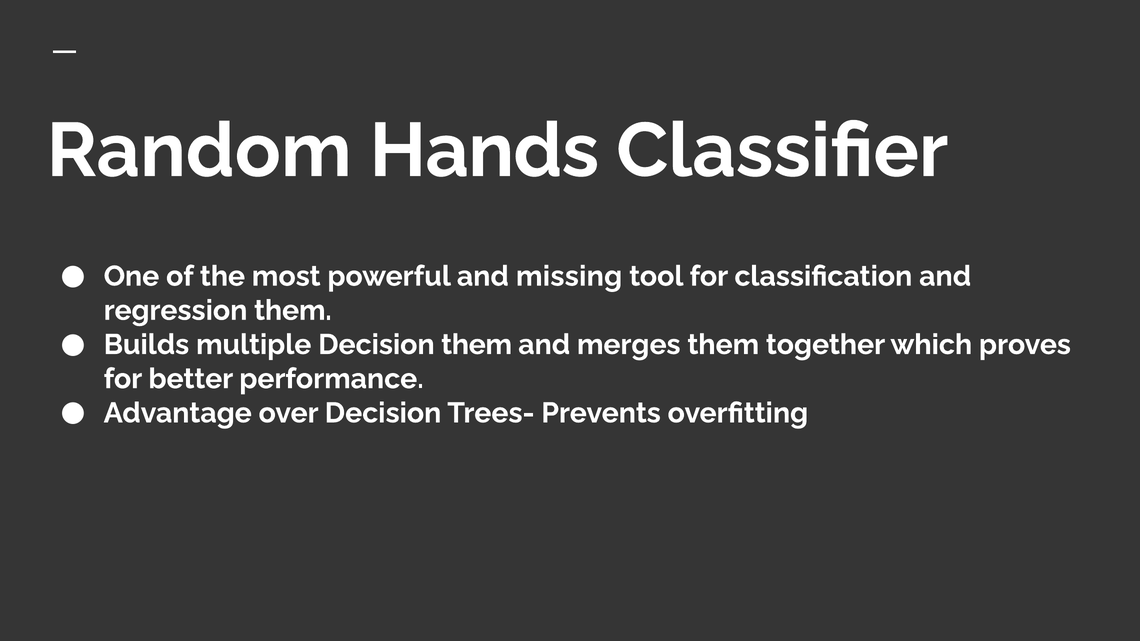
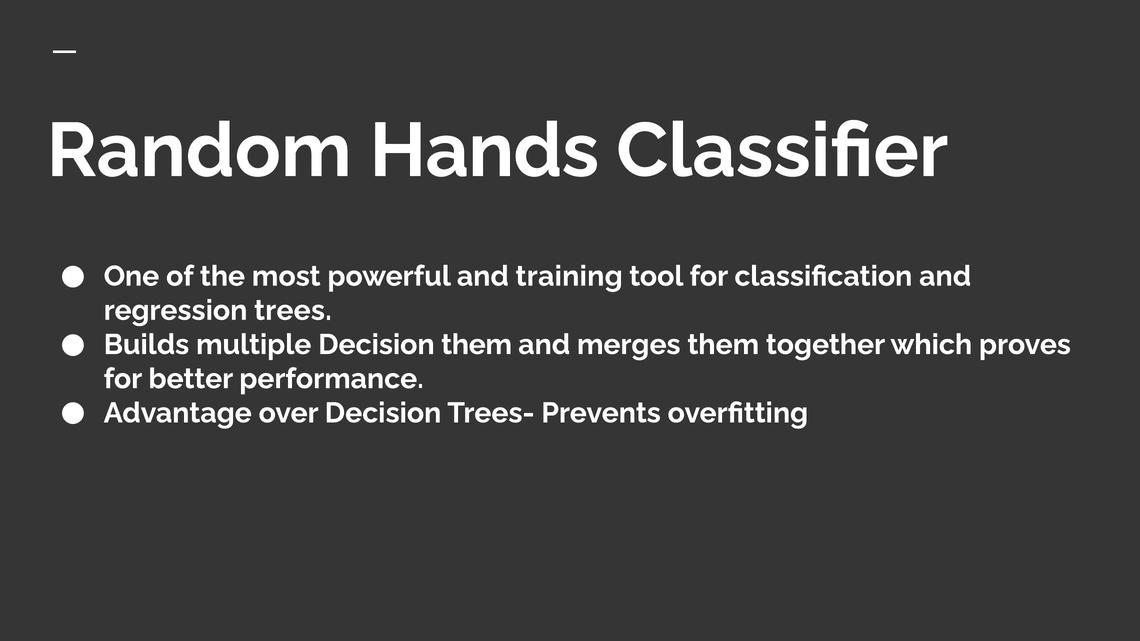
missing: missing -> training (569, 276)
regression them: them -> trees (293, 311)
